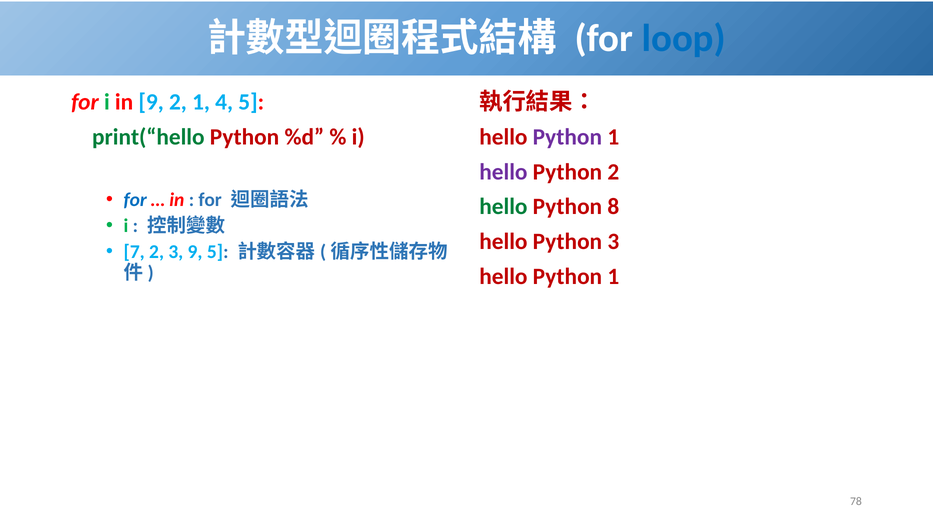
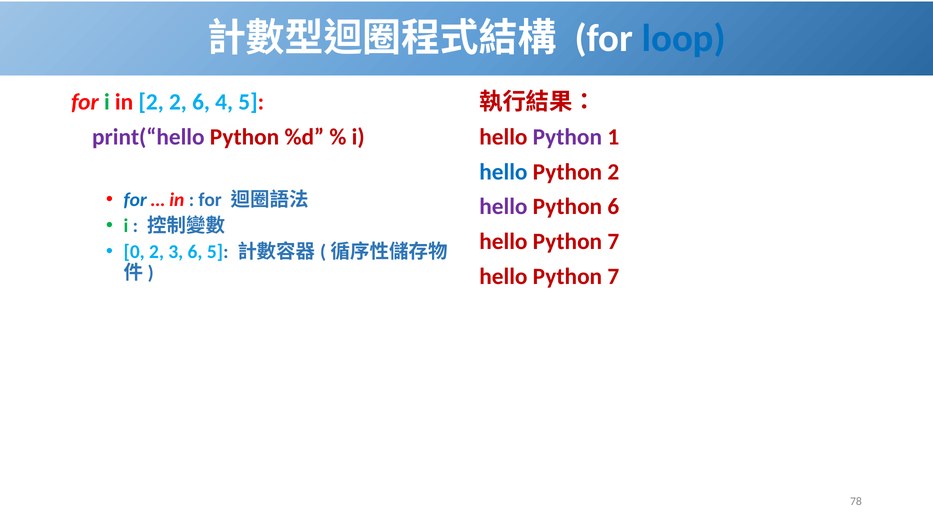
in 9: 9 -> 2 (151, 102)
2 1: 1 -> 6 (201, 102)
print(“hello colour: green -> purple (148, 137)
hello colour: purple -> blue (503, 172)
hello colour: green -> purple (503, 207)
Python 8: 8 -> 6 (613, 207)
3: 3 -> 7 (613, 242)
7: 7 -> 0 (134, 252)
3 9: 9 -> 6 (195, 252)
1: 1 -> 7 (613, 277)
